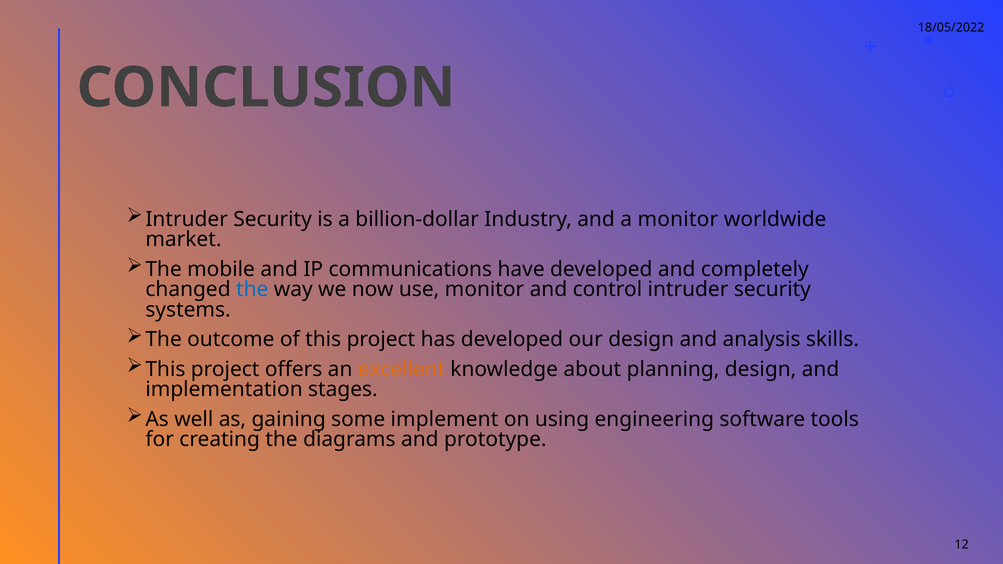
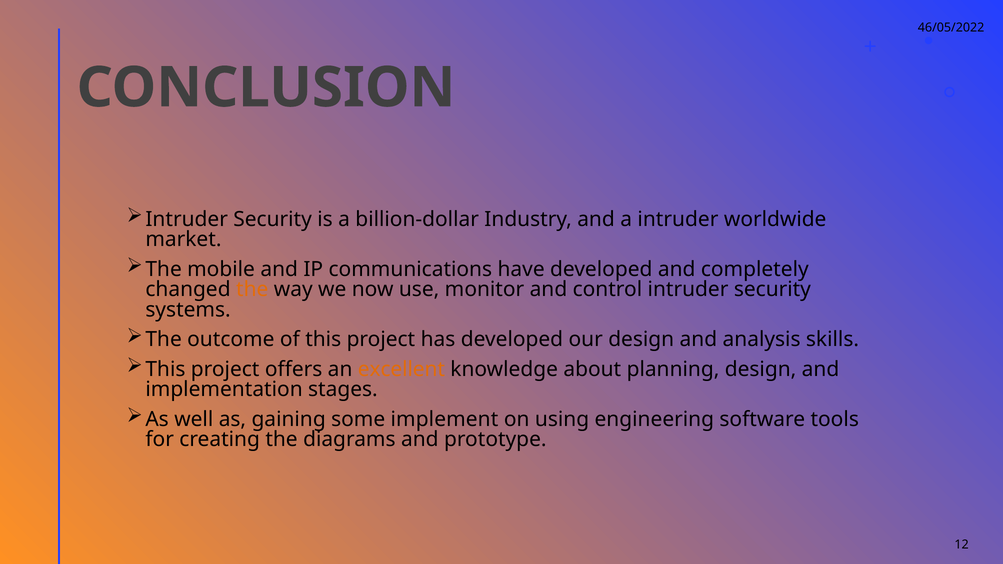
18/05/2022: 18/05/2022 -> 46/05/2022 (951, 28)
a monitor: monitor -> intruder (678, 219)
the colour: blue -> orange (252, 290)
